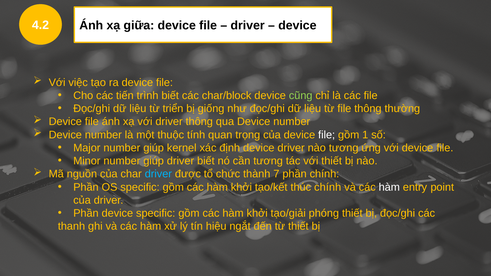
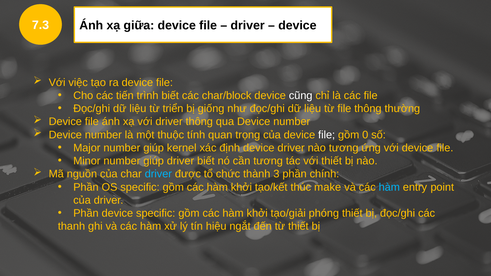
4.2: 4.2 -> 7.3 (40, 25)
cũng colour: light green -> white (301, 96)
1: 1 -> 0 (365, 135)
7: 7 -> 3 (276, 174)
thúc chính: chính -> make (328, 187)
hàm colour: white -> light blue (389, 187)
